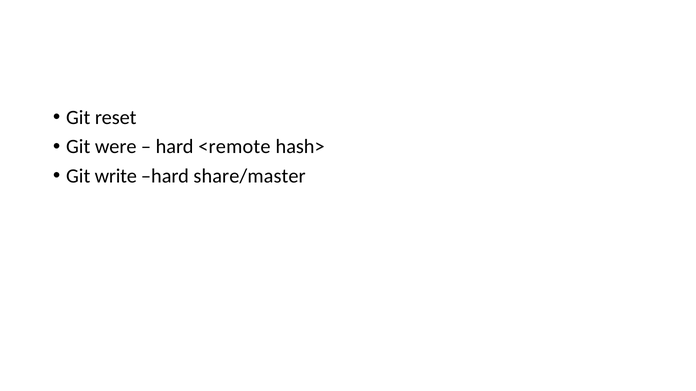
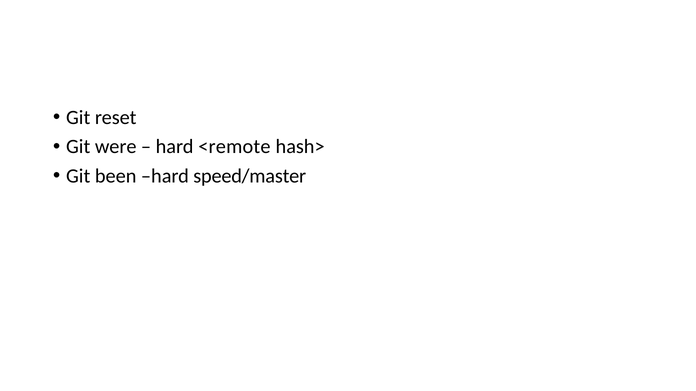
write: write -> been (116, 176)
share/master: share/master -> speed/master (250, 176)
